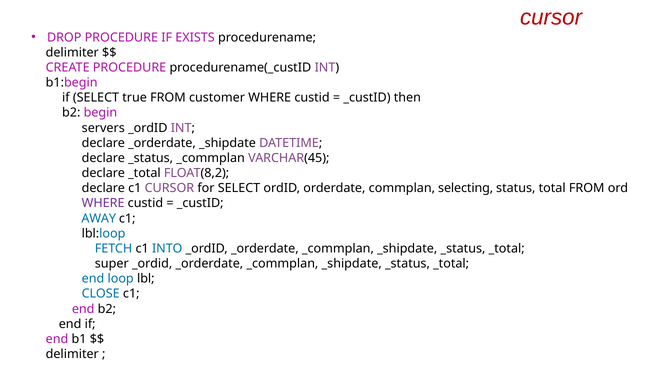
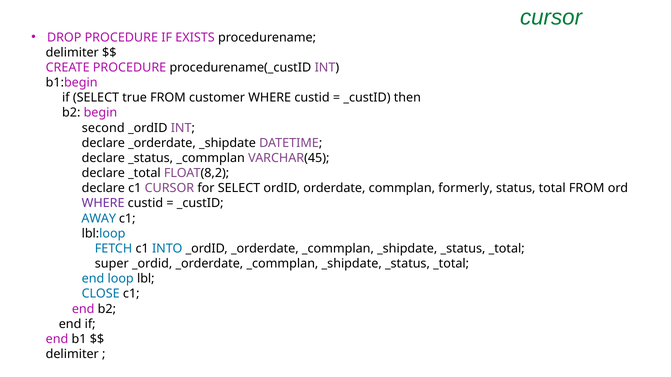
cursor colour: red -> green (551, 17)
servers: servers -> second (103, 128)
selecting: selecting -> formerly (466, 188)
